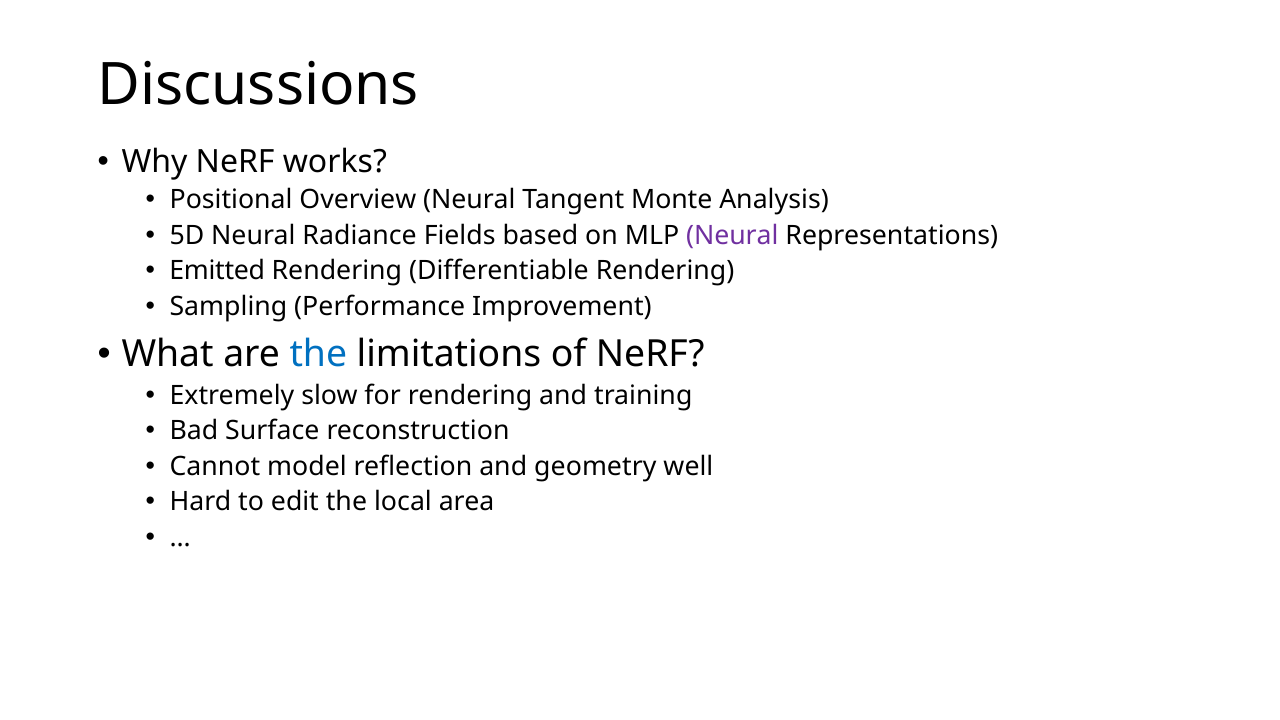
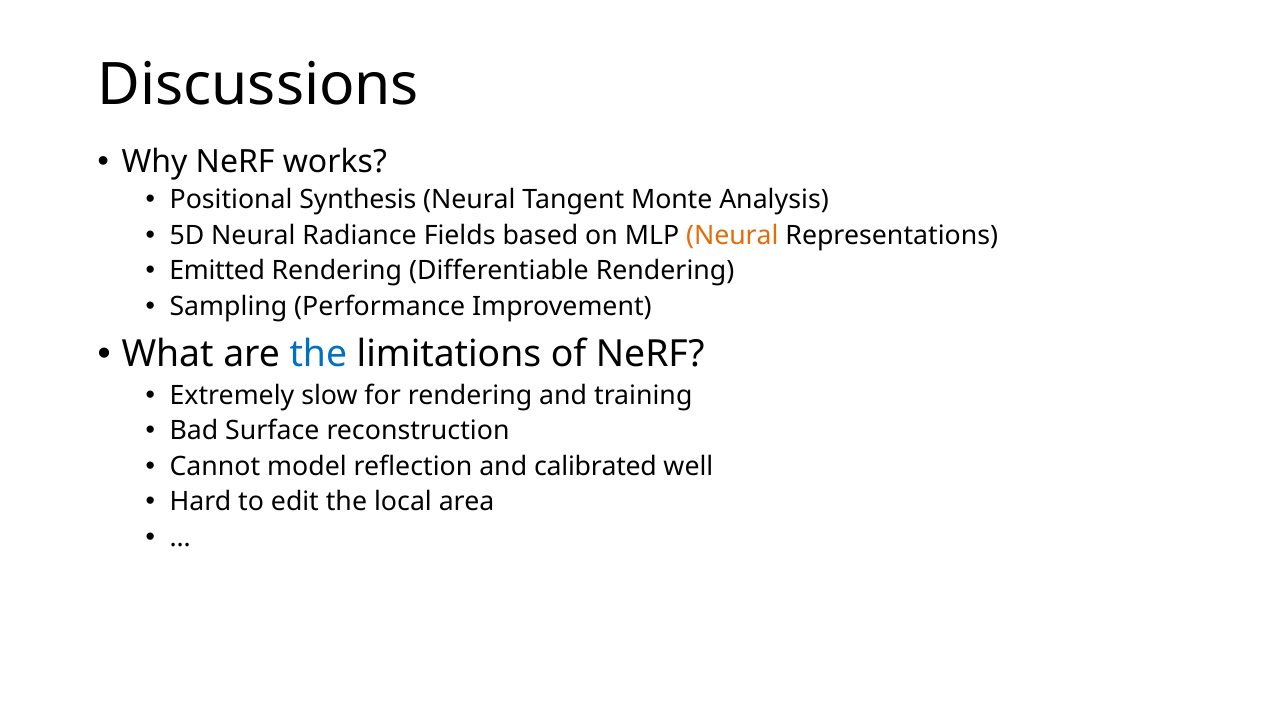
Overview: Overview -> Synthesis (358, 200)
Neural colour: purple -> orange (732, 236)
geometry: geometry -> calibrated (596, 466)
